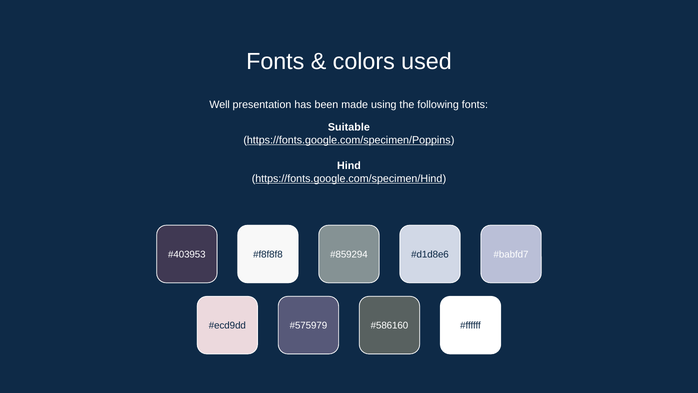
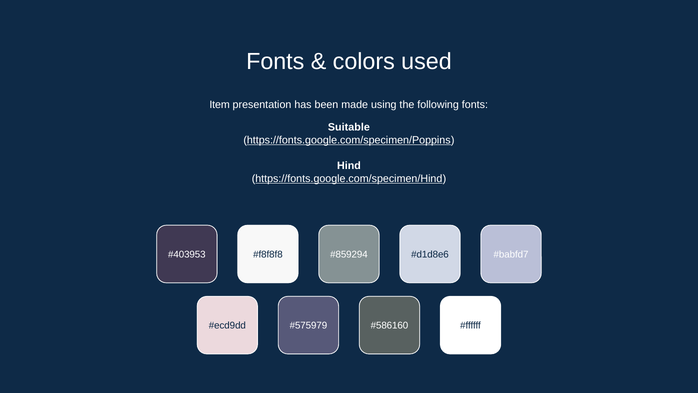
Well: Well -> Item (220, 105)
